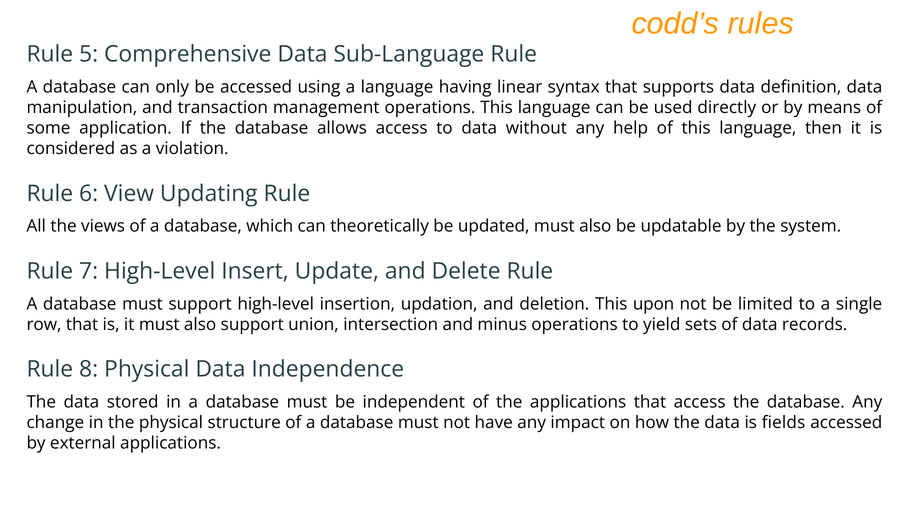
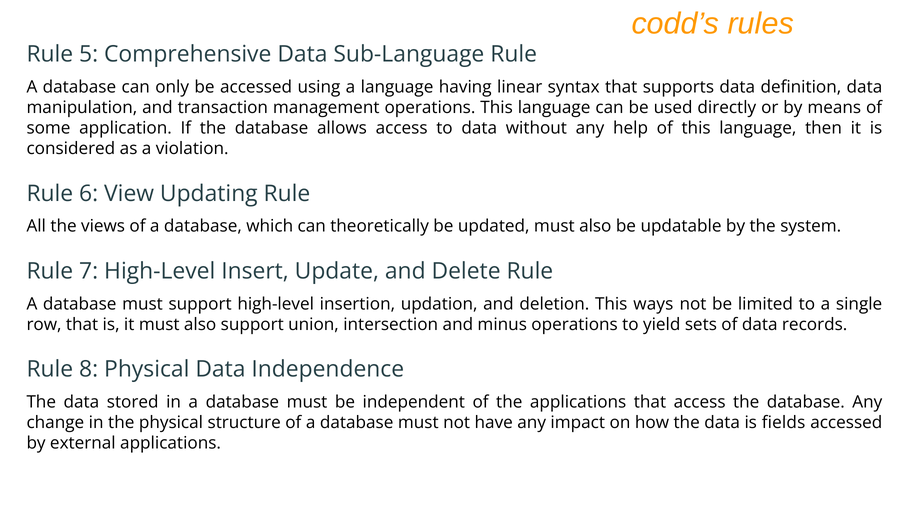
upon: upon -> ways (653, 304)
